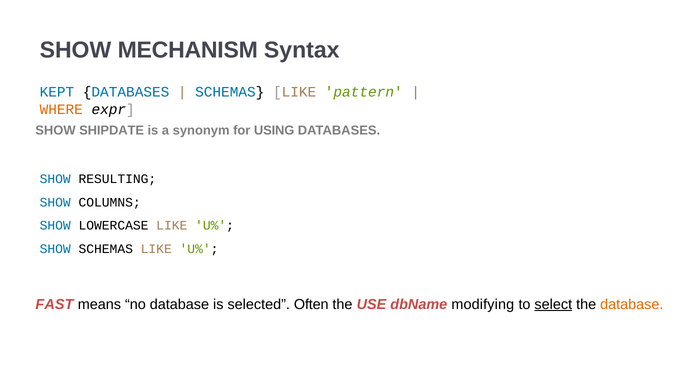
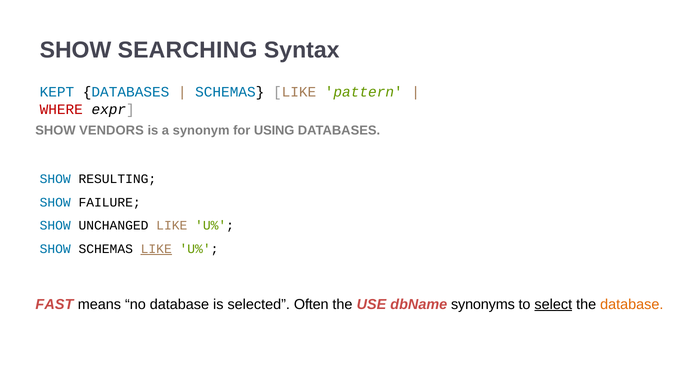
MECHANISM: MECHANISM -> SEARCHING (188, 50)
WHERE colour: orange -> red (61, 109)
SHIPDATE: SHIPDATE -> VENDORS (111, 130)
COLUMNS: COLUMNS -> FAILURE (110, 202)
LOWERCASE: LOWERCASE -> UNCHANGED (113, 225)
LIKE underline: none -> present (156, 249)
modifying: modifying -> synonyms (483, 304)
